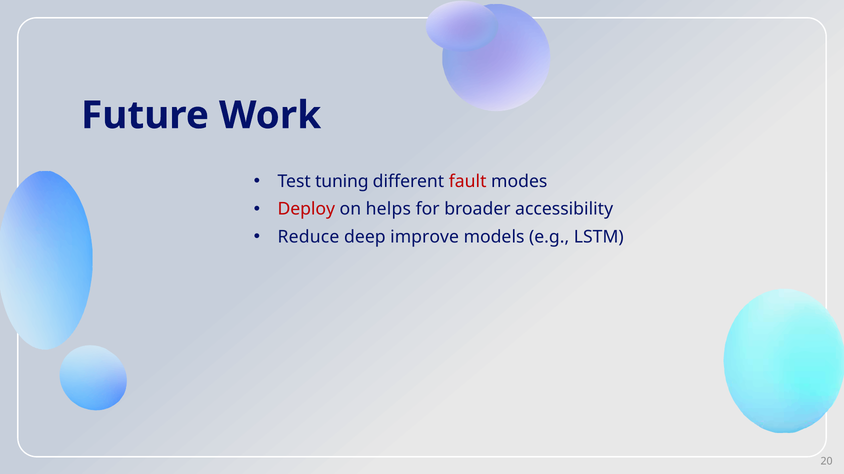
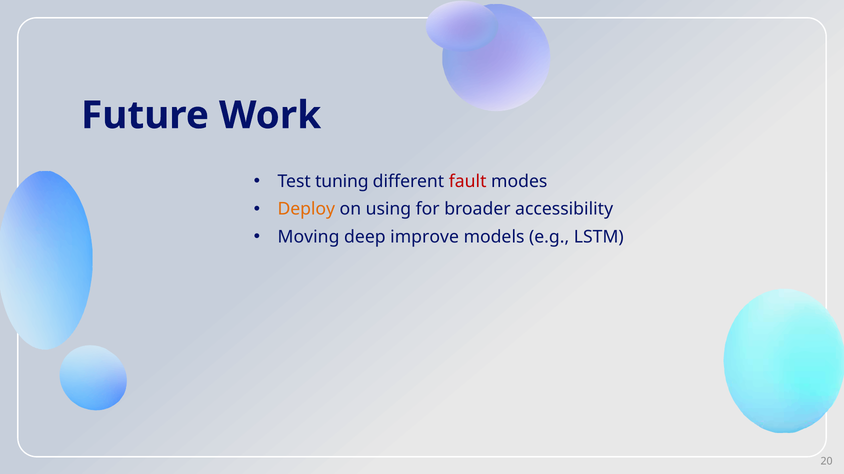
Deploy colour: red -> orange (306, 209)
helps: helps -> using (388, 209)
Reduce: Reduce -> Moving (309, 237)
